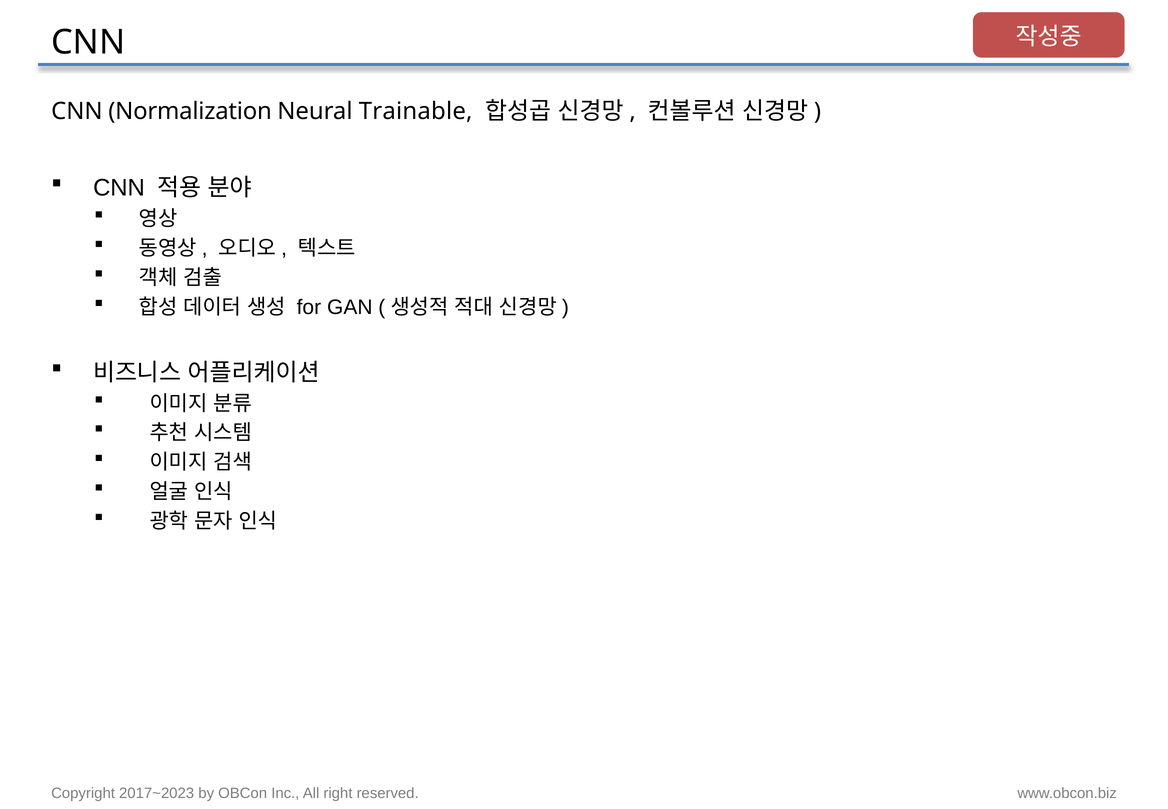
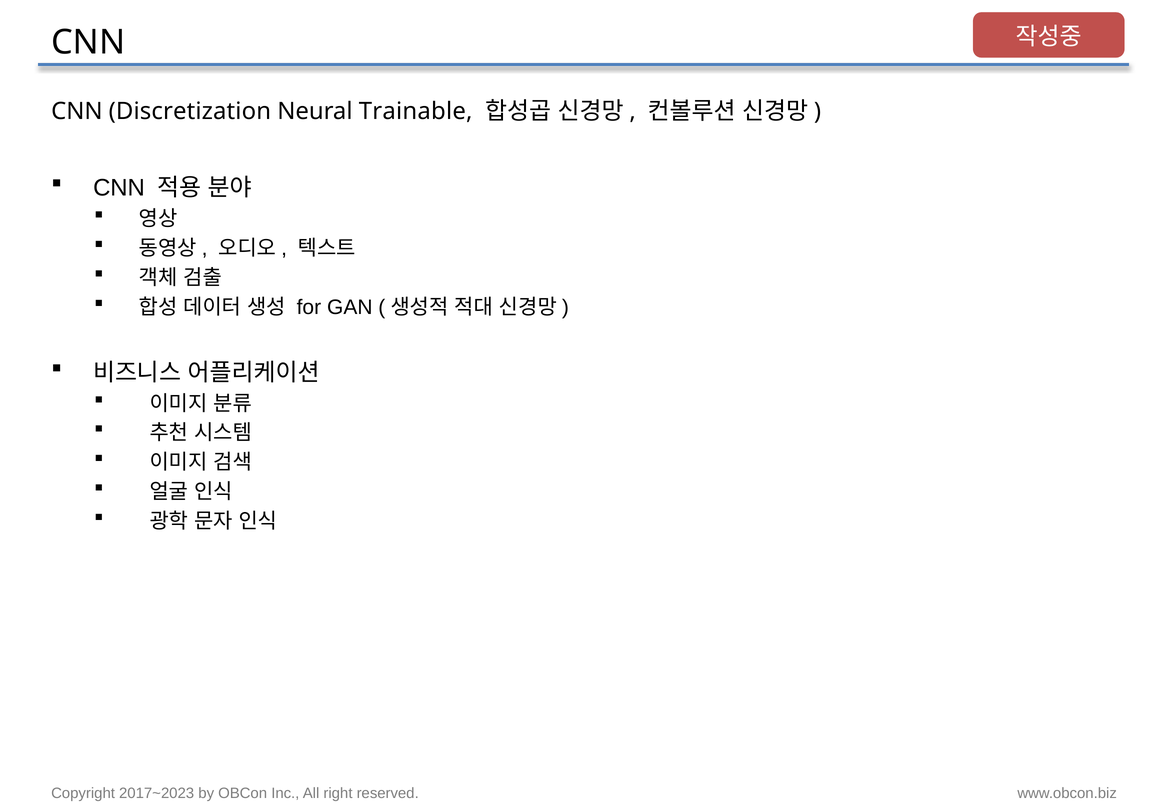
Normalization: Normalization -> Discretization (190, 112)
